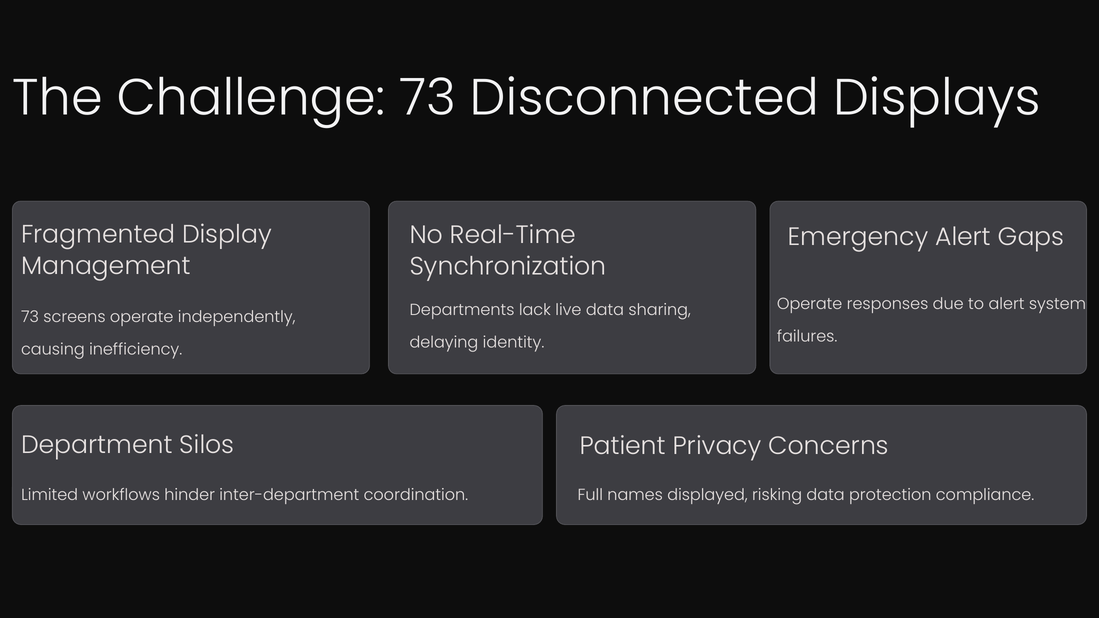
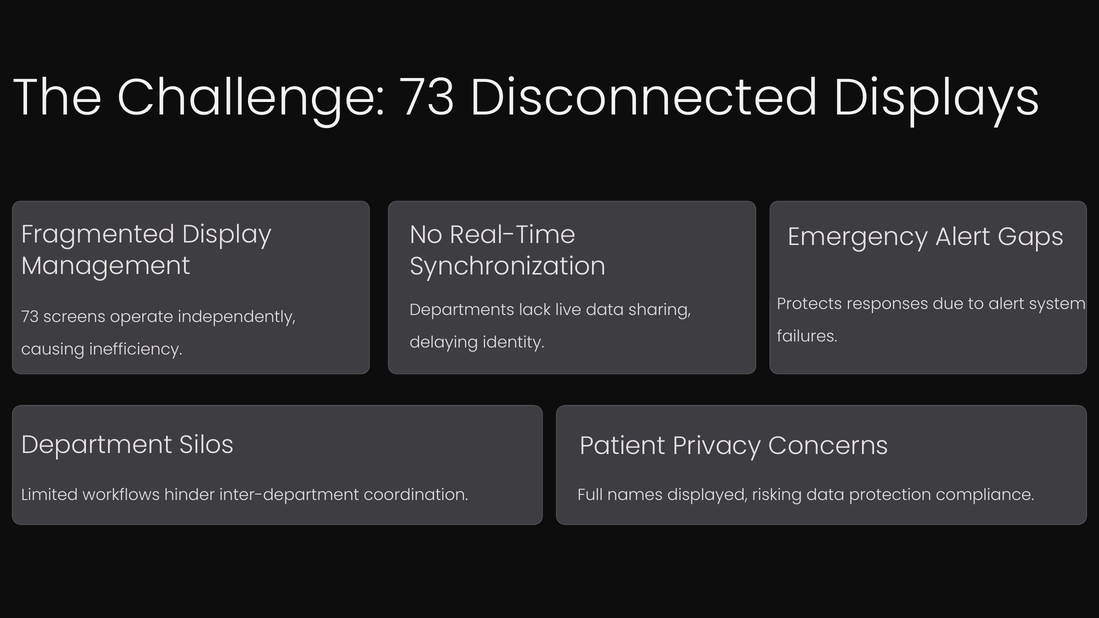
Operate: Operate -> Protects (810, 304)
